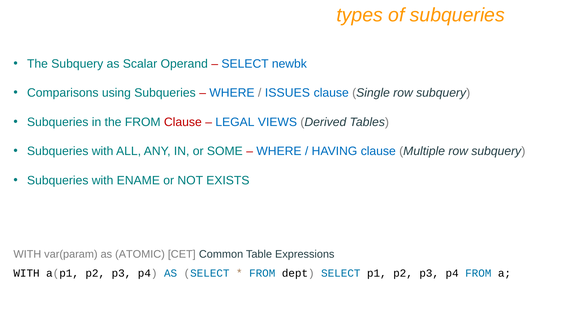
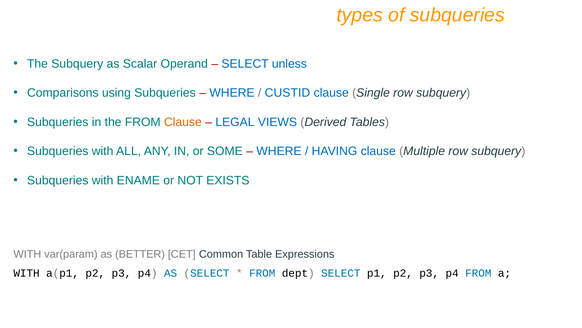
newbk: newbk -> unless (289, 64)
ISSUES: ISSUES -> CUSTID (287, 93)
Clause colour: red -> orange (183, 122)
ATOMIC: ATOMIC -> BETTER (140, 254)
